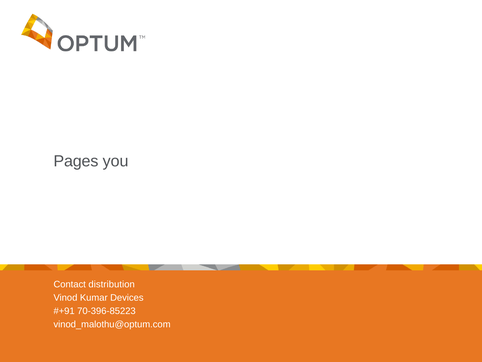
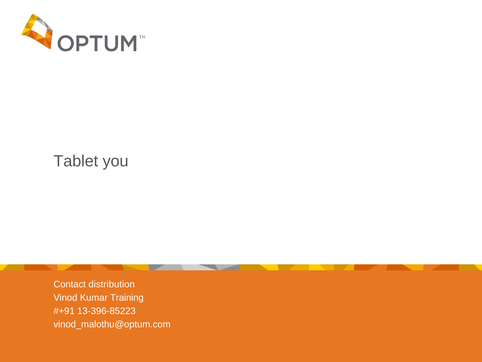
Pages: Pages -> Tablet (76, 161)
Devices: Devices -> Training (127, 297)
70-396-85223: 70-396-85223 -> 13-396-85223 (106, 311)
